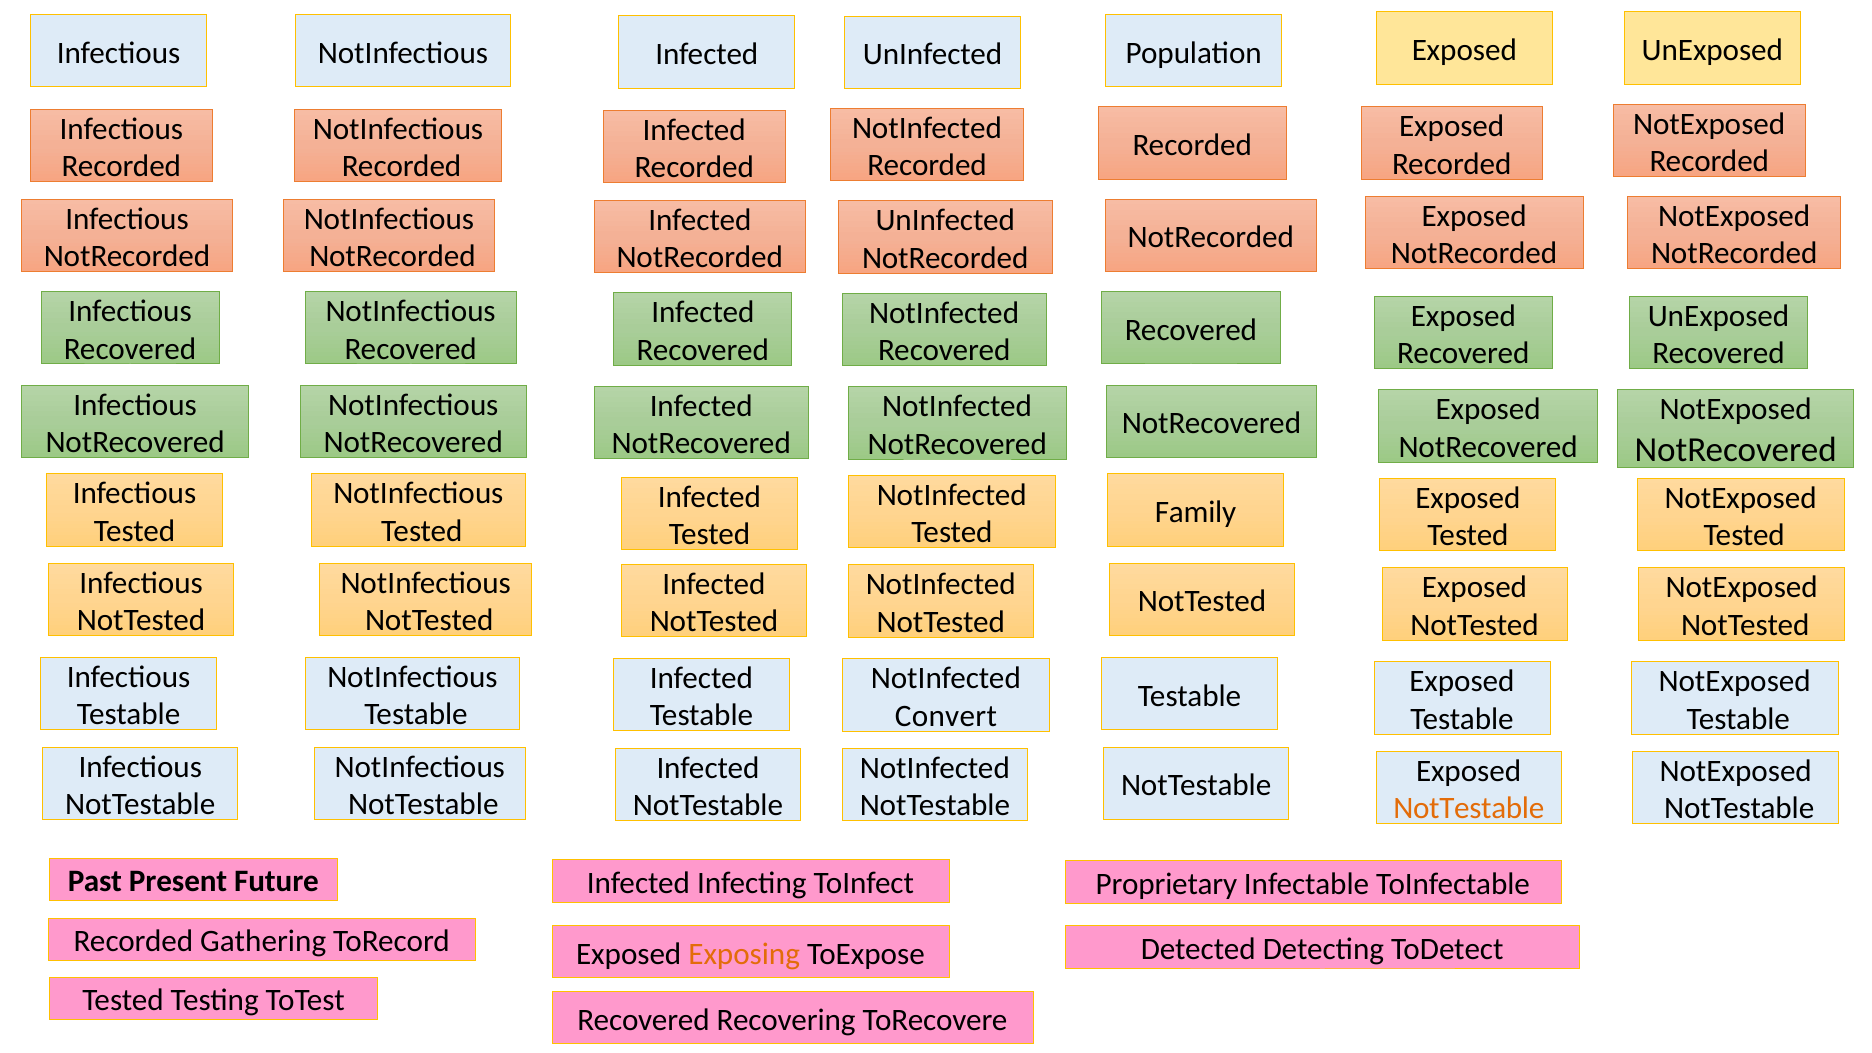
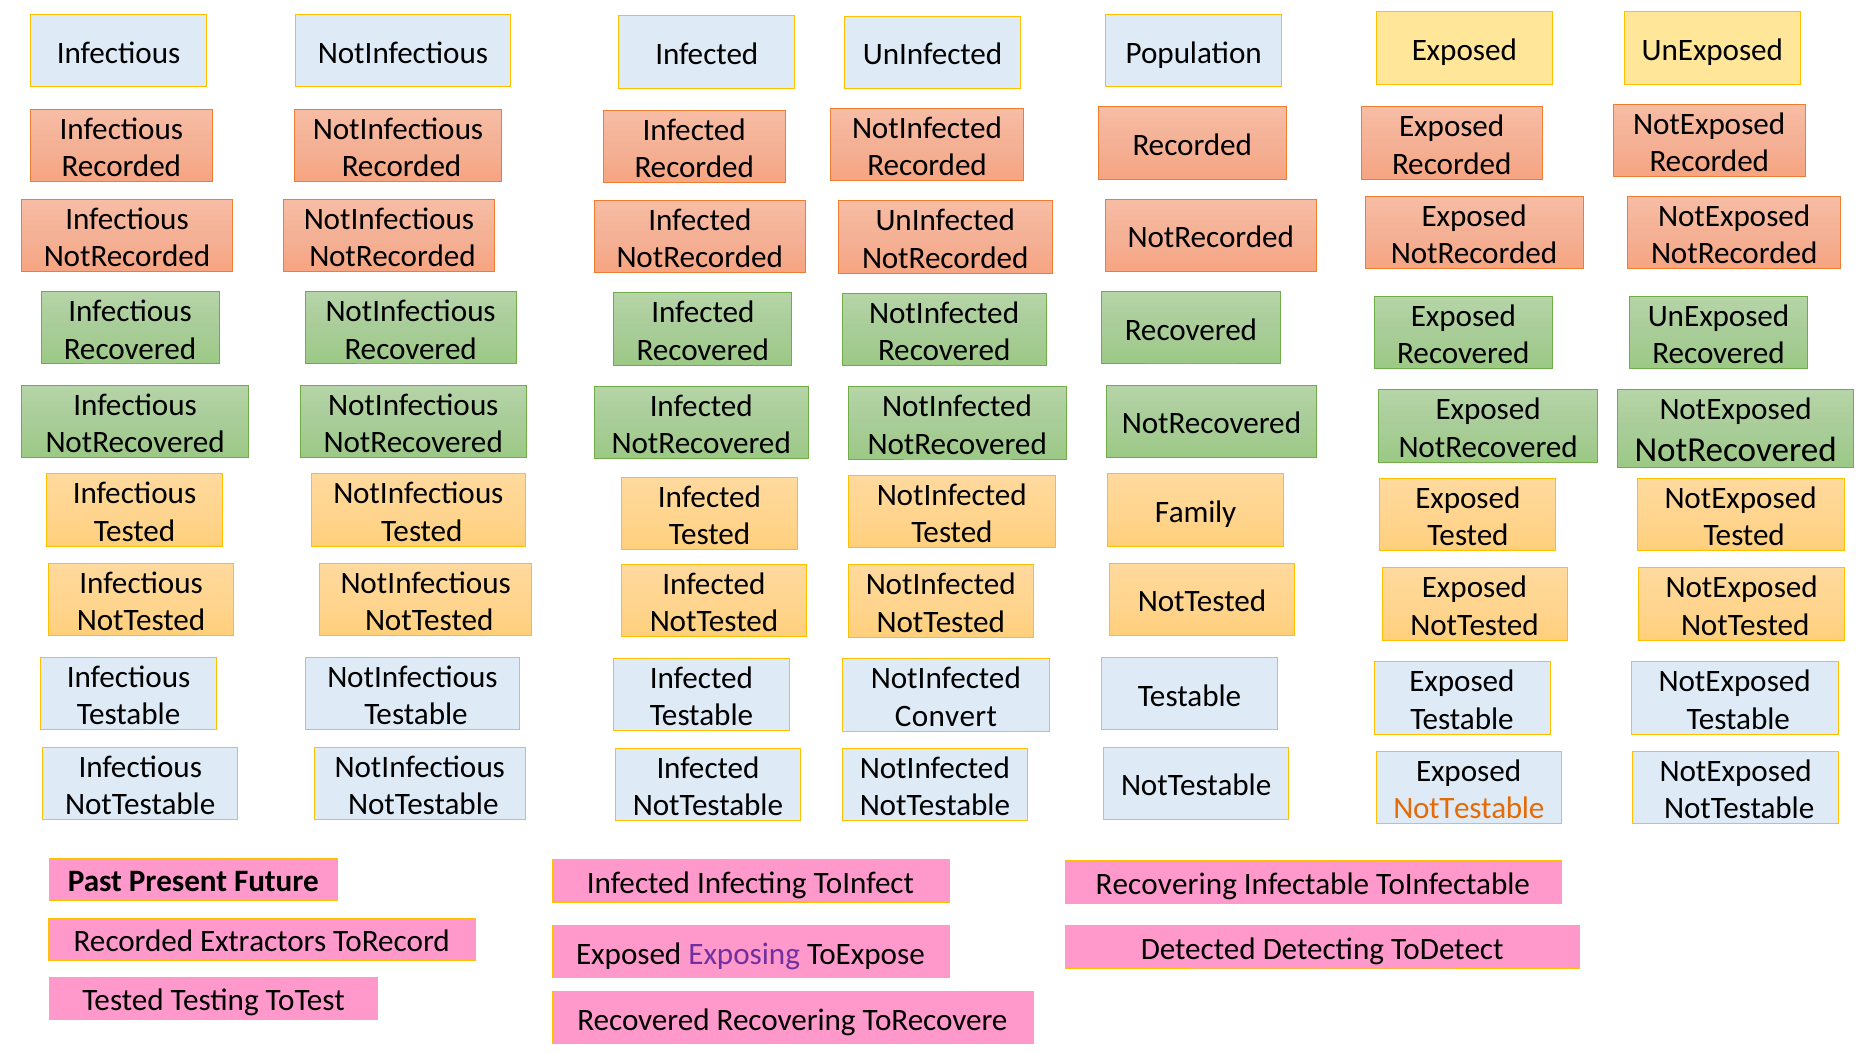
Proprietary: Proprietary -> Recovering (1166, 884)
Gathering: Gathering -> Extractors (263, 942)
Exposing colour: orange -> purple (744, 954)
